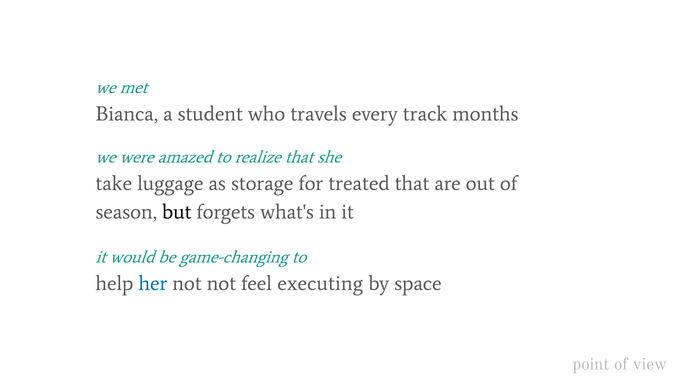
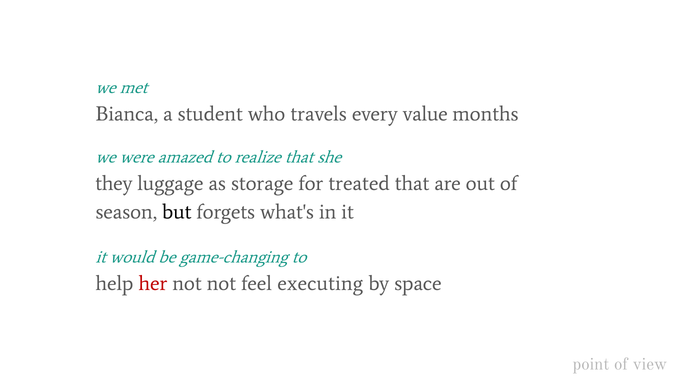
track: track -> value (425, 114)
take: take -> they (114, 183)
her colour: blue -> red (153, 283)
